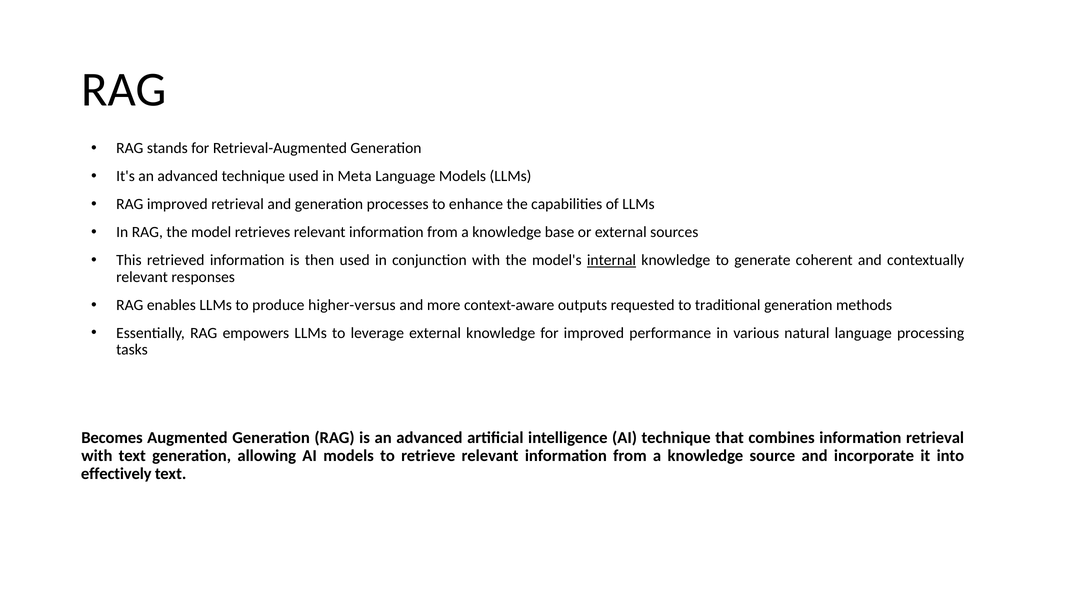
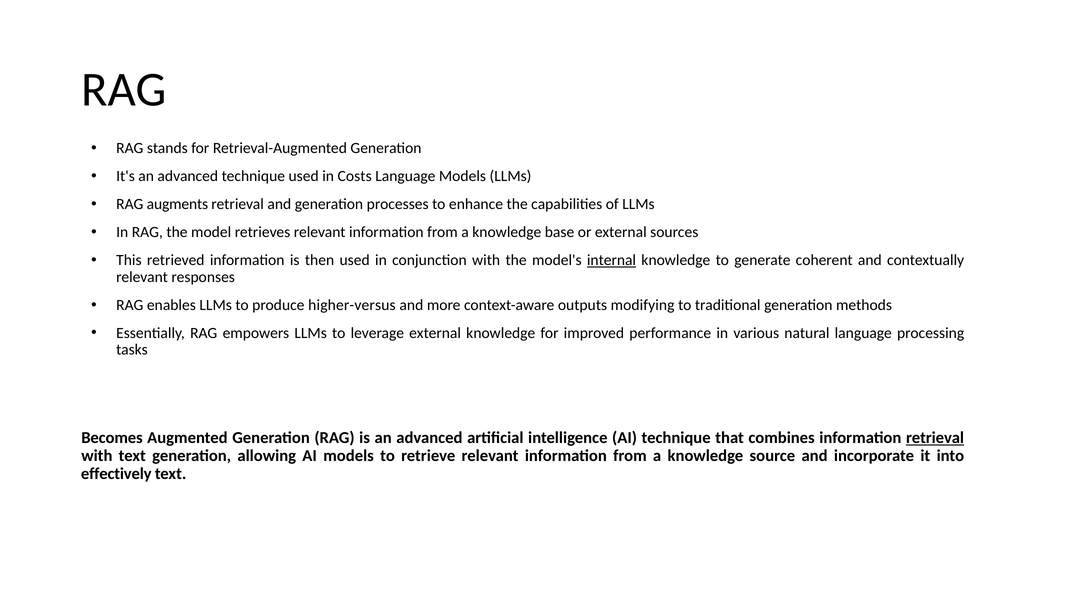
Meta: Meta -> Costs (355, 176)
RAG improved: improved -> augments (177, 204)
requested: requested -> modifying (643, 305)
retrieval underline: none -> present (935, 438)
